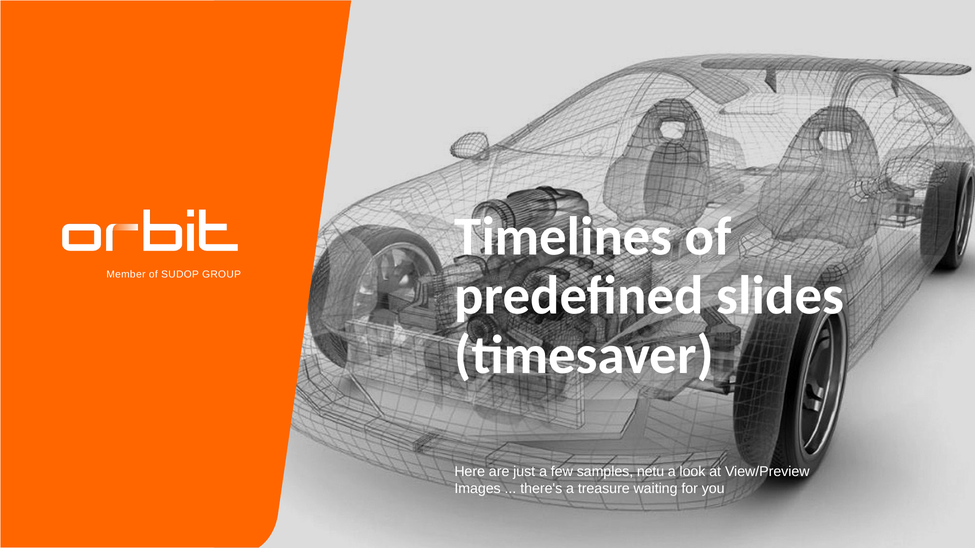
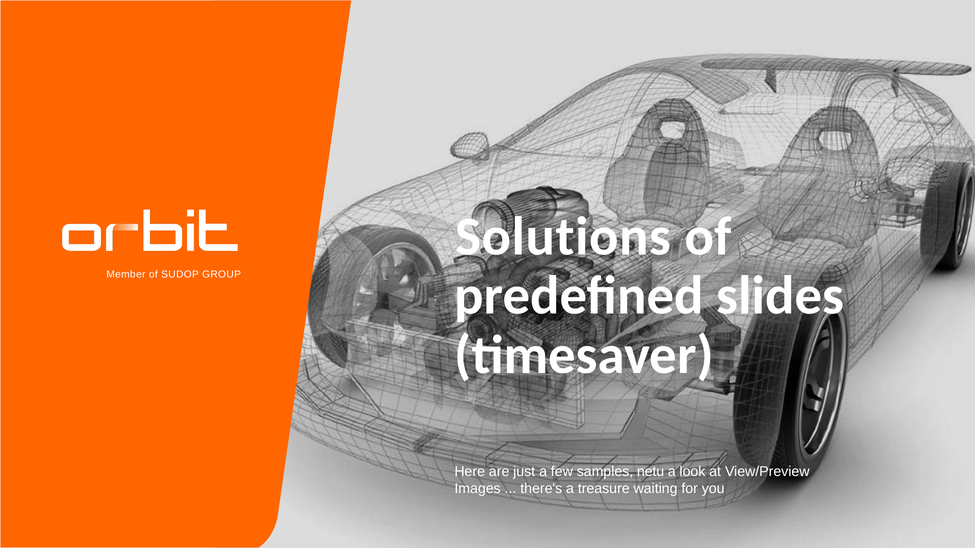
Timelines: Timelines -> Solutions (563, 237)
